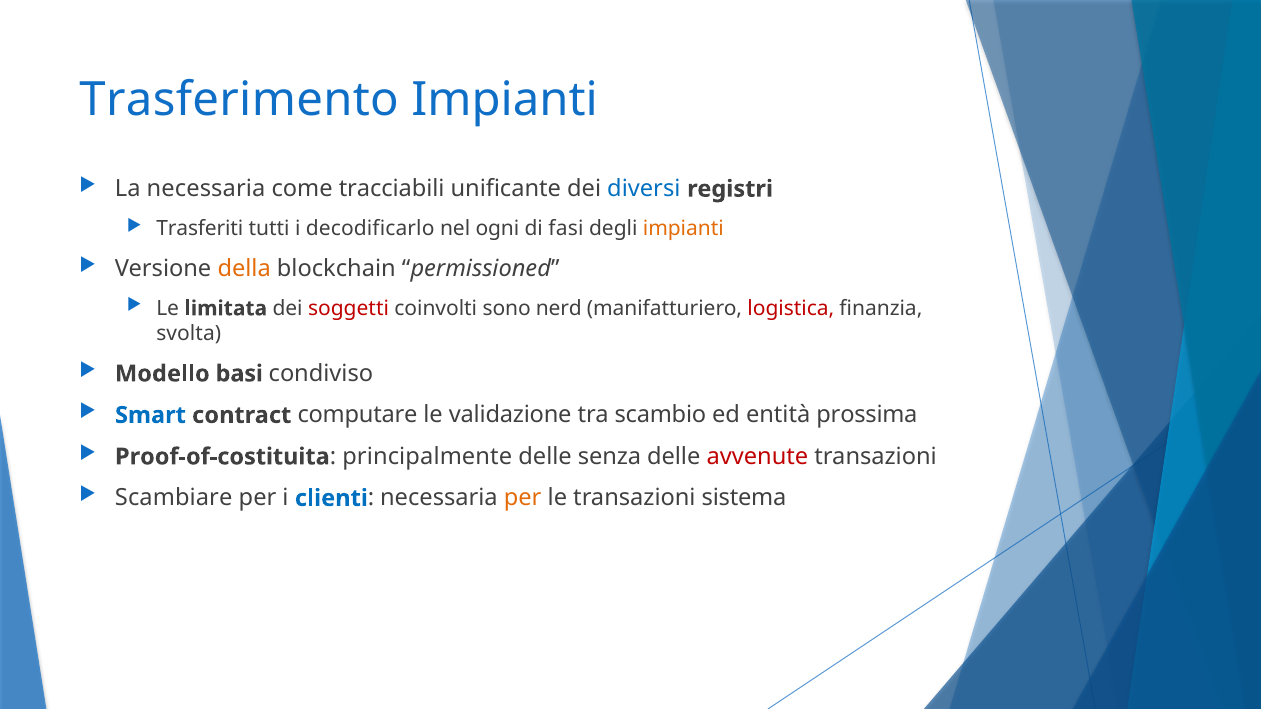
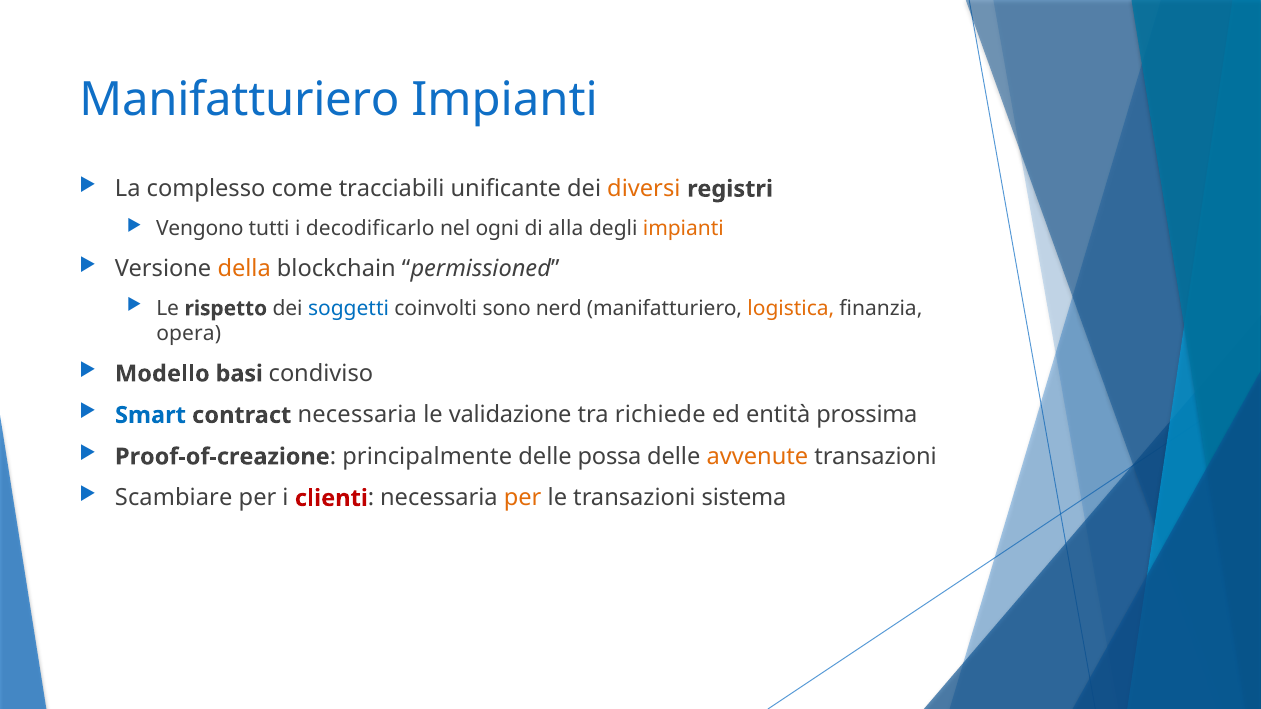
Trasferimento: Trasferimento -> Manifatturiero (239, 99)
La necessaria: necessaria -> complesso (206, 189)
diversi colour: blue -> orange (644, 189)
Trasferiti: Trasferiti -> Vengono (200, 229)
fasi: fasi -> alla (566, 229)
limitata: limitata -> rispetto (226, 309)
soggetti colour: red -> blue (349, 309)
logistica colour: red -> orange (791, 309)
svolta: svolta -> opera (189, 334)
contract computare: computare -> necessaria (357, 415)
scambio: scambio -> richiede (660, 415)
Proof-of-costituita: Proof-of-costituita -> Proof-of-creazione (222, 457)
senza: senza -> possa (610, 457)
avvenute colour: red -> orange (757, 457)
clienti colour: blue -> red (331, 498)
